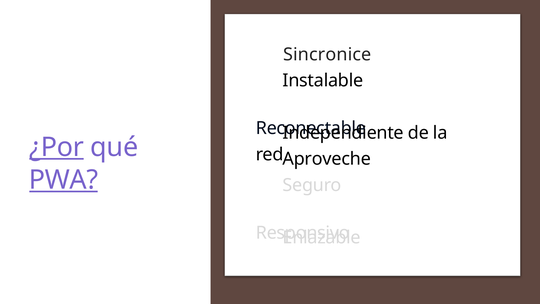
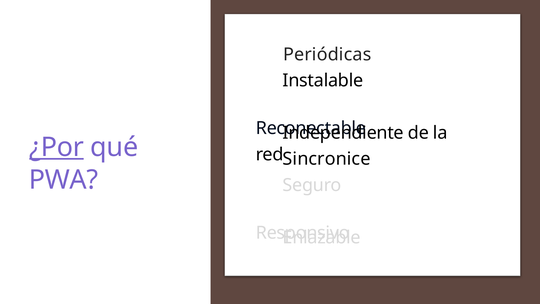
Sincronice: Sincronice -> Periódicas (327, 55)
Aproveche: Aproveche -> Sincronice (327, 159)
PWA underline: present -> none (64, 180)
